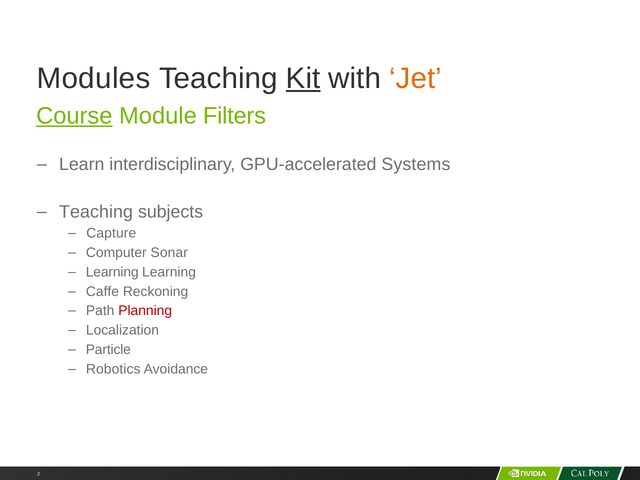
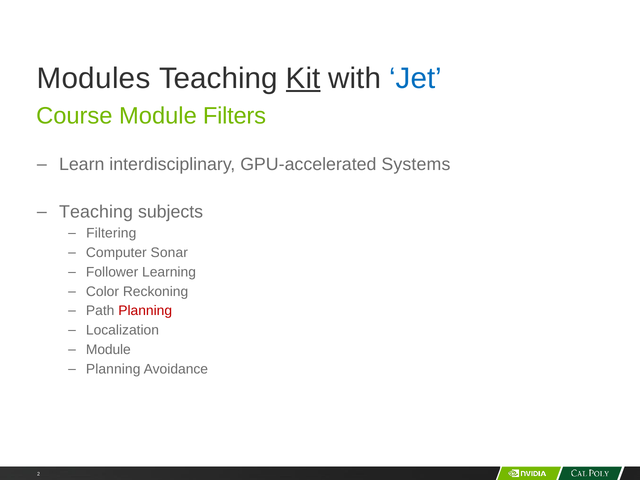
Jet colour: orange -> blue (416, 78)
Course underline: present -> none (74, 116)
Capture: Capture -> Filtering (111, 233)
Learning: Learning -> Follower (112, 272)
Caffe: Caffe -> Color (102, 291)
Particle: Particle -> Module (108, 350)
Robotics: Robotics -> Planning (113, 369)
